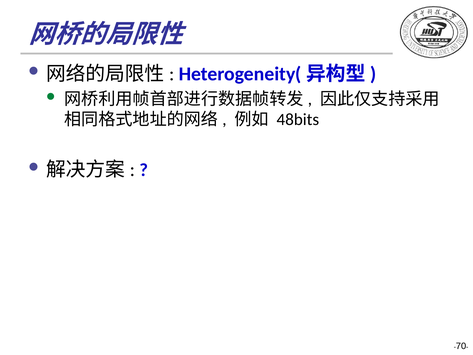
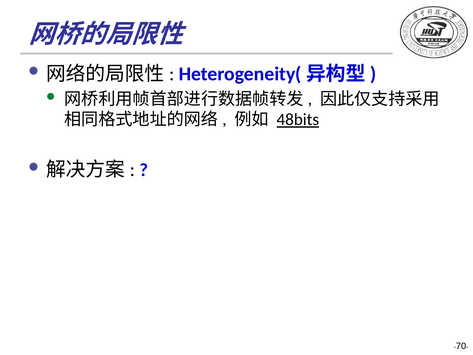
48bits underline: none -> present (298, 120)
